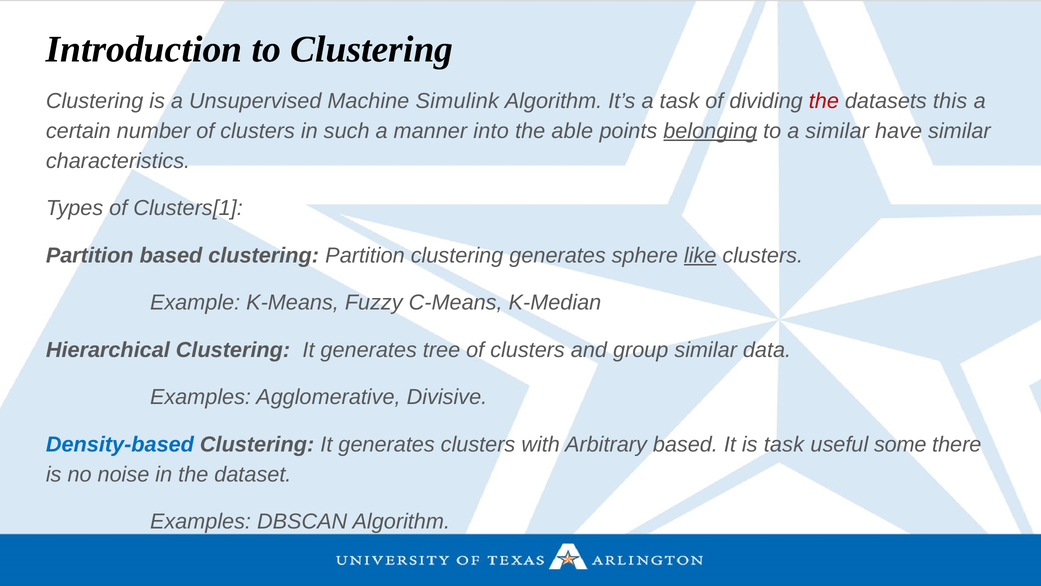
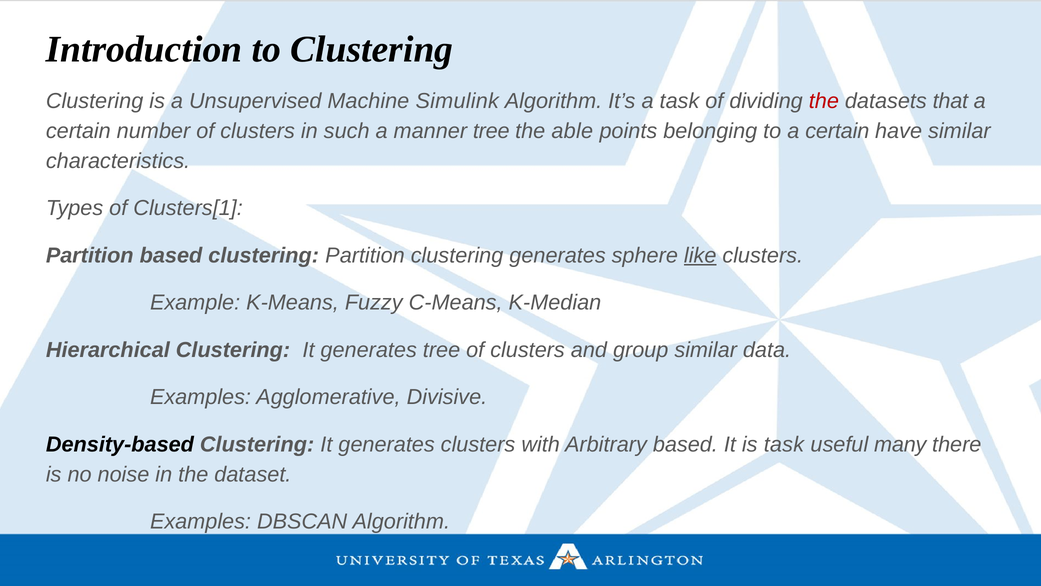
this: this -> that (950, 101)
manner into: into -> tree (491, 131)
belonging underline: present -> none (710, 131)
to a similar: similar -> certain (837, 131)
Density-based colour: blue -> black (120, 444)
some: some -> many (900, 444)
